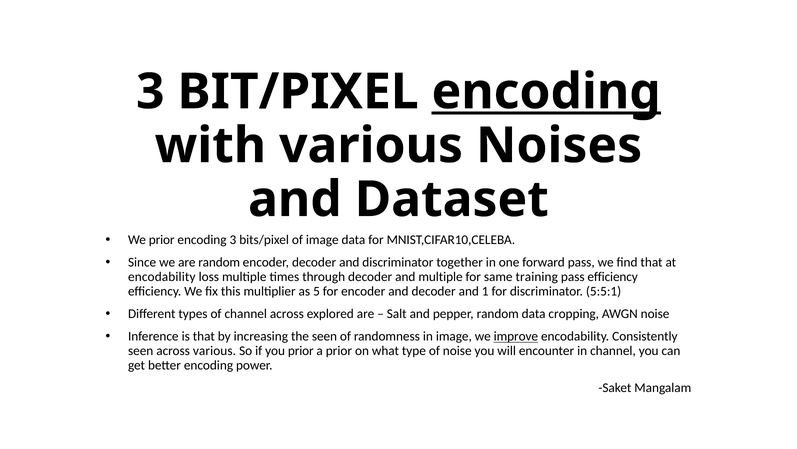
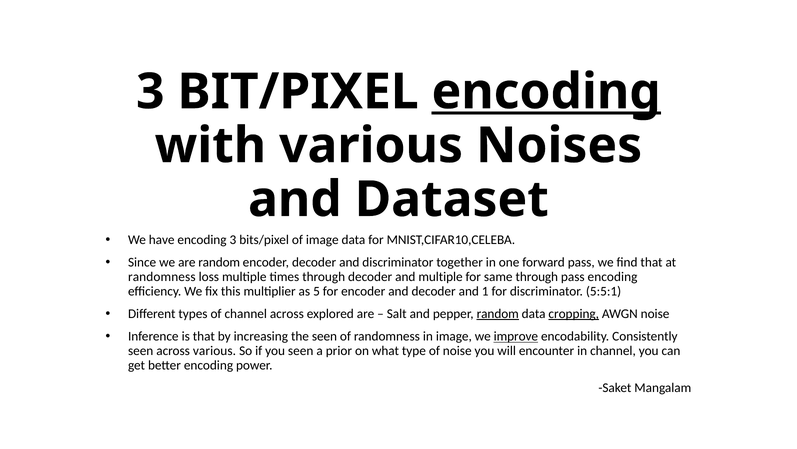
We prior: prior -> have (162, 240)
encodability: encodability -> randomness (162, 276)
same training: training -> through (537, 276)
pass efficiency: efficiency -> encoding (613, 276)
random underline: none -> present (498, 313)
cropping underline: none -> present (574, 313)
you prior: prior -> seen (301, 350)
